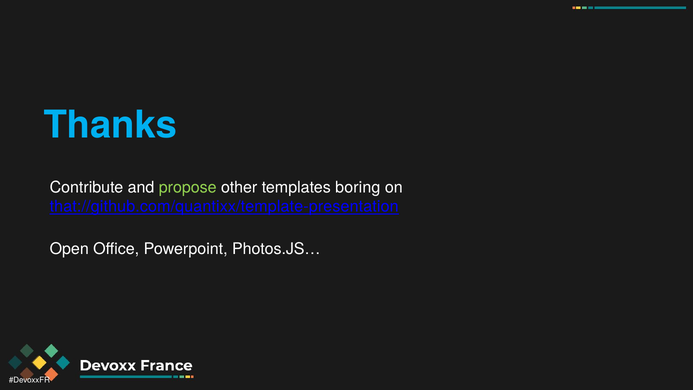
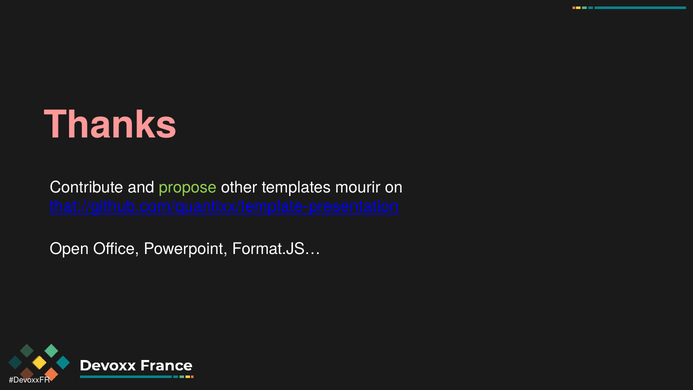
Thanks colour: light blue -> pink (110, 125)
boring: boring -> mourir (358, 187)
Photos.JS…: Photos.JS… -> Format.JS… (276, 249)
